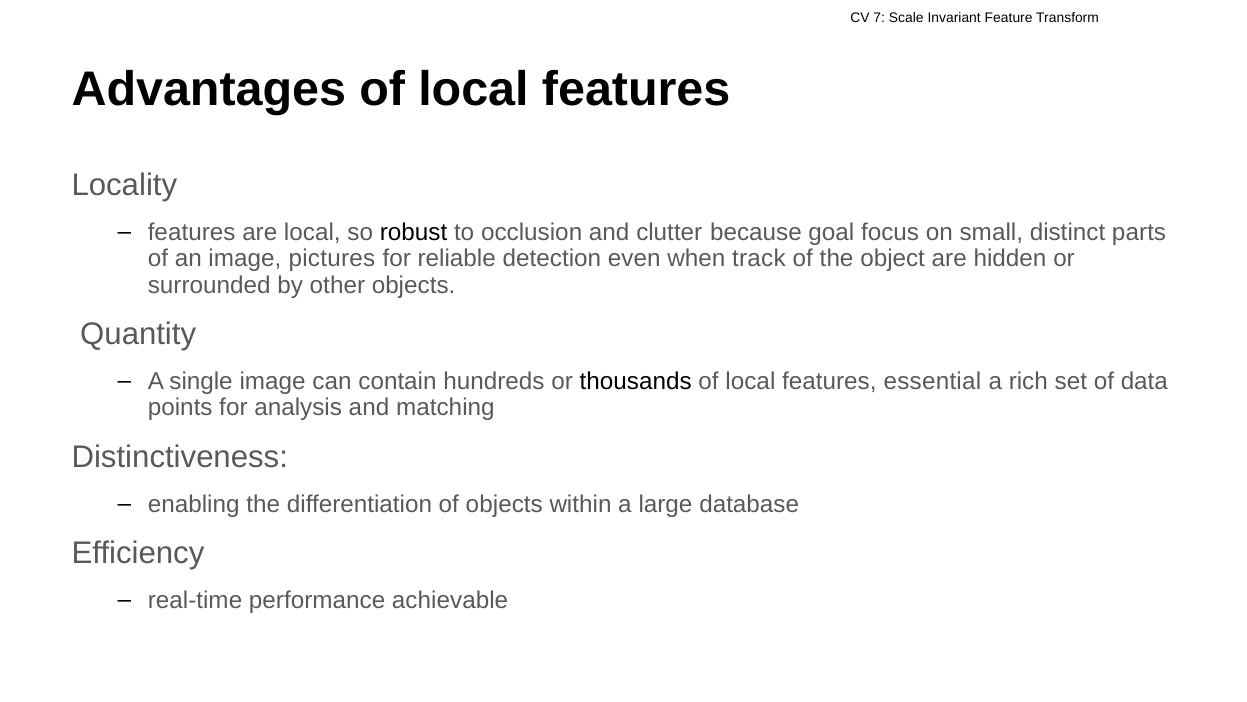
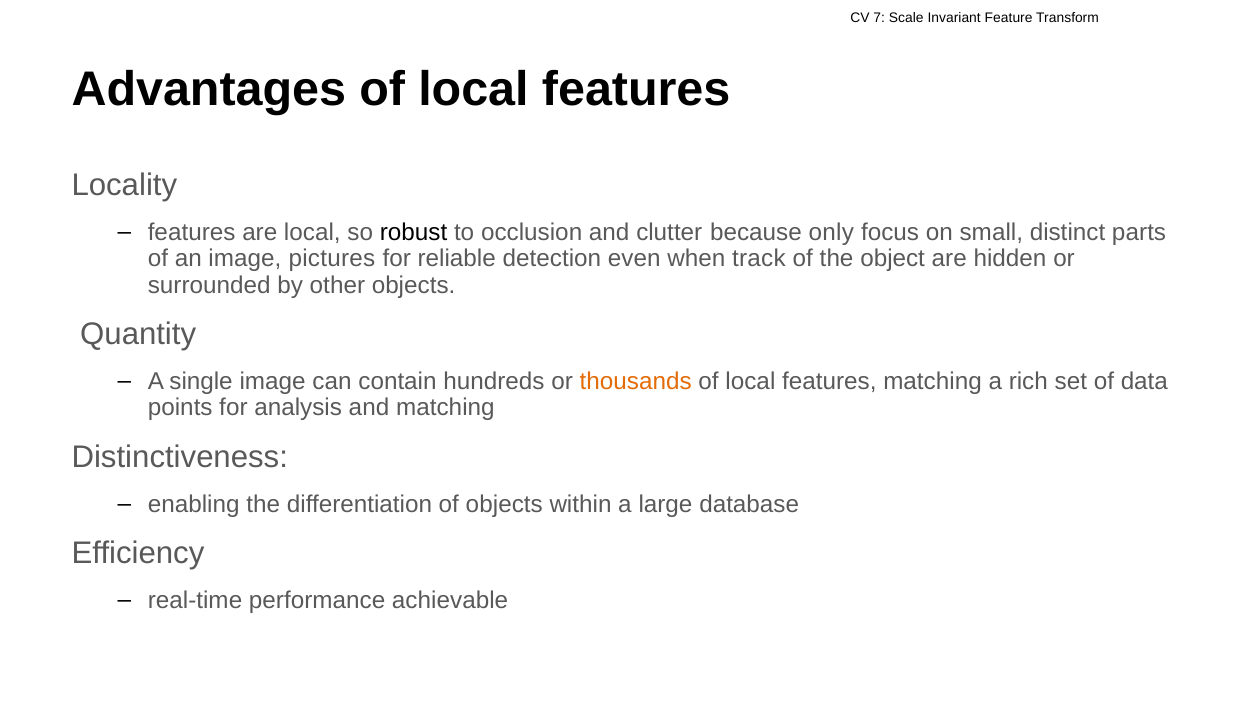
goal: goal -> only (831, 232)
thousands colour: black -> orange (636, 381)
features essential: essential -> matching (933, 381)
